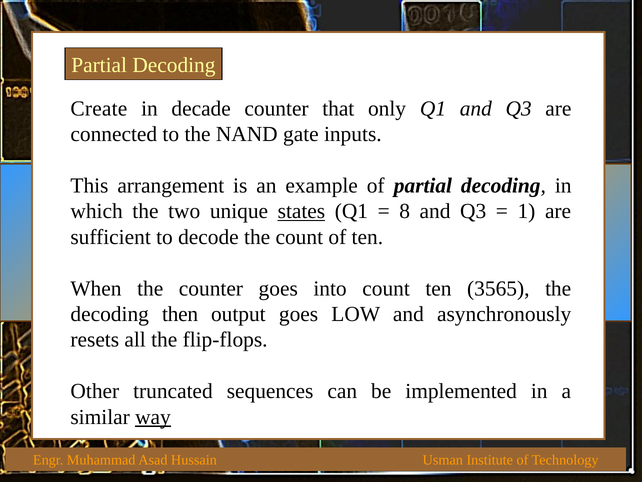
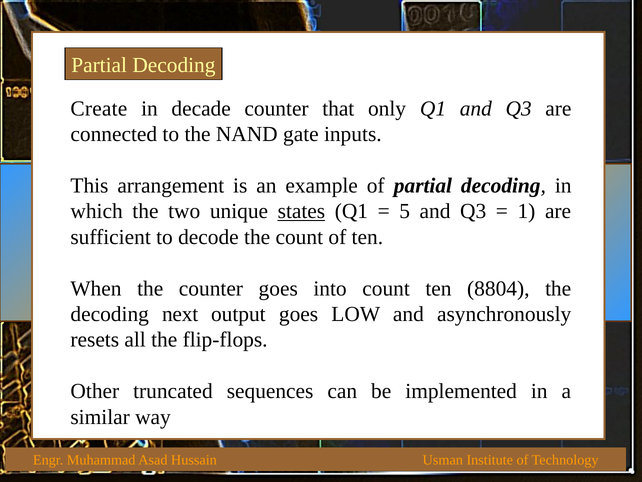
8: 8 -> 5 (405, 211)
3565: 3565 -> 8804 (498, 288)
then: then -> next (180, 314)
way underline: present -> none (153, 417)
